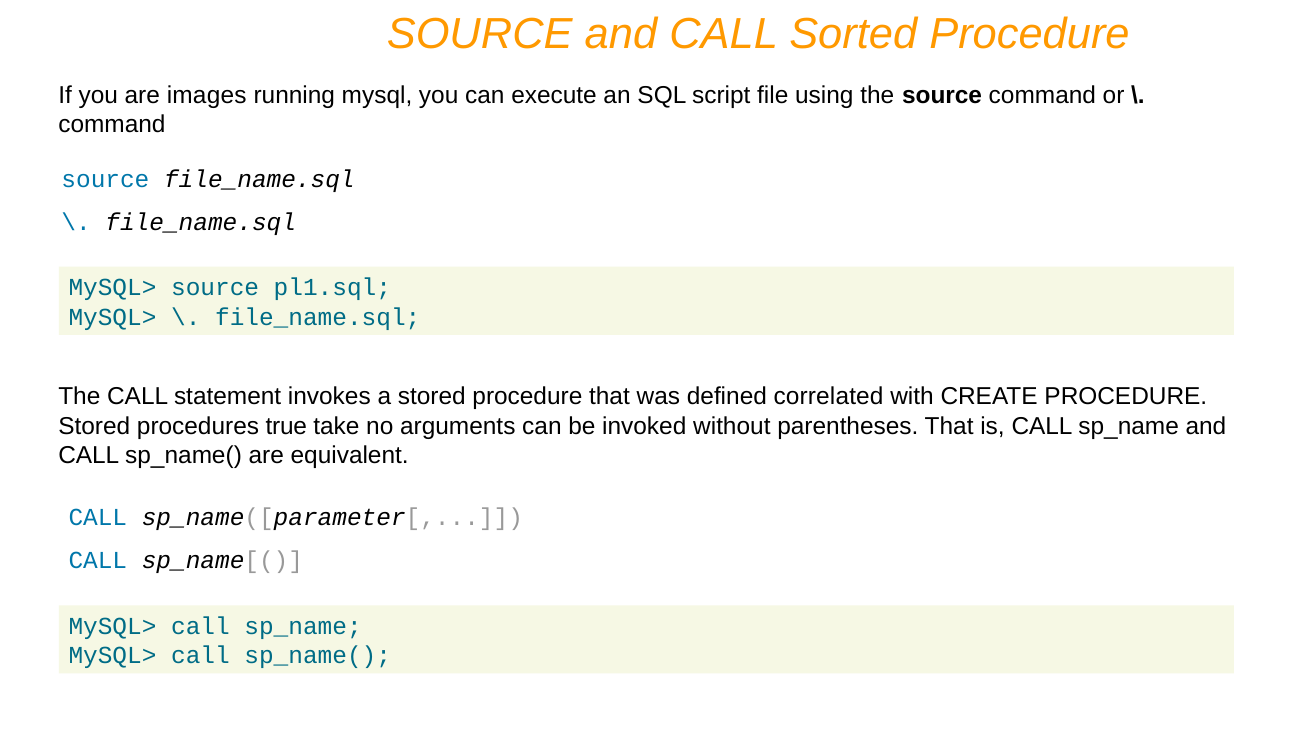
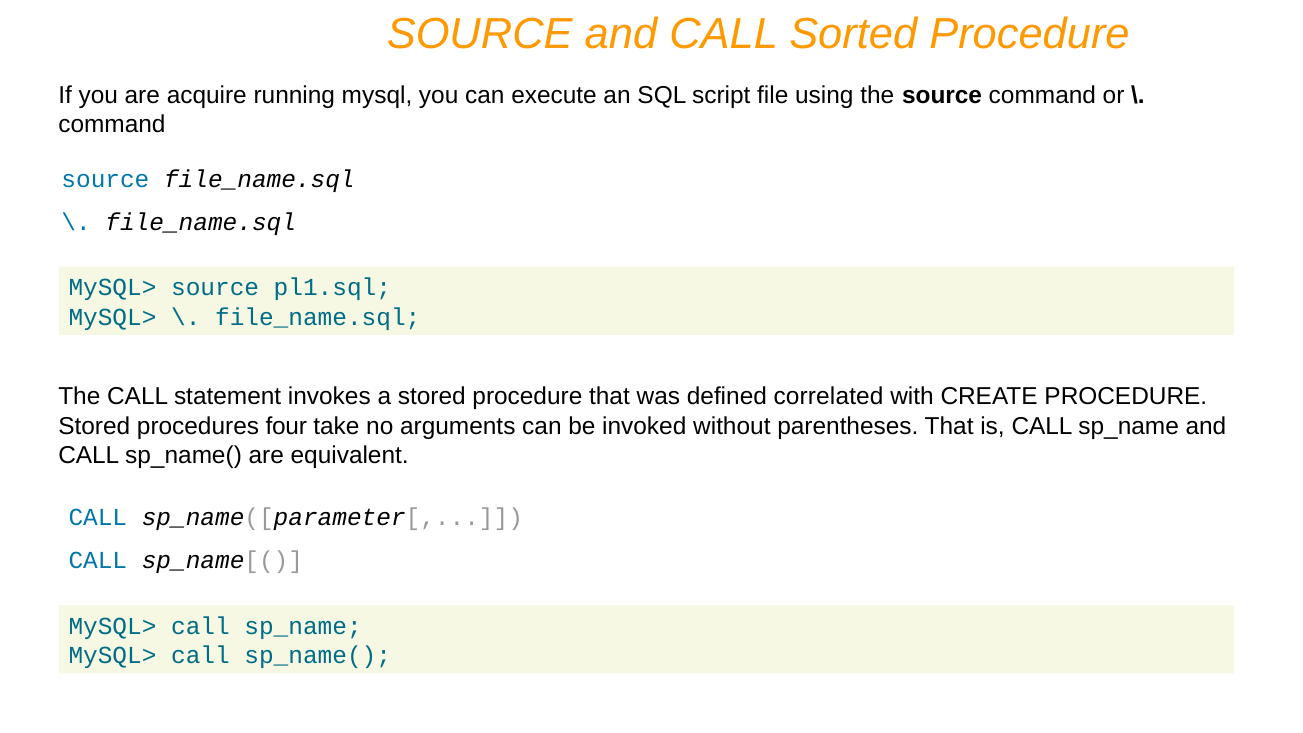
images: images -> acquire (207, 95)
true: true -> four (286, 426)
